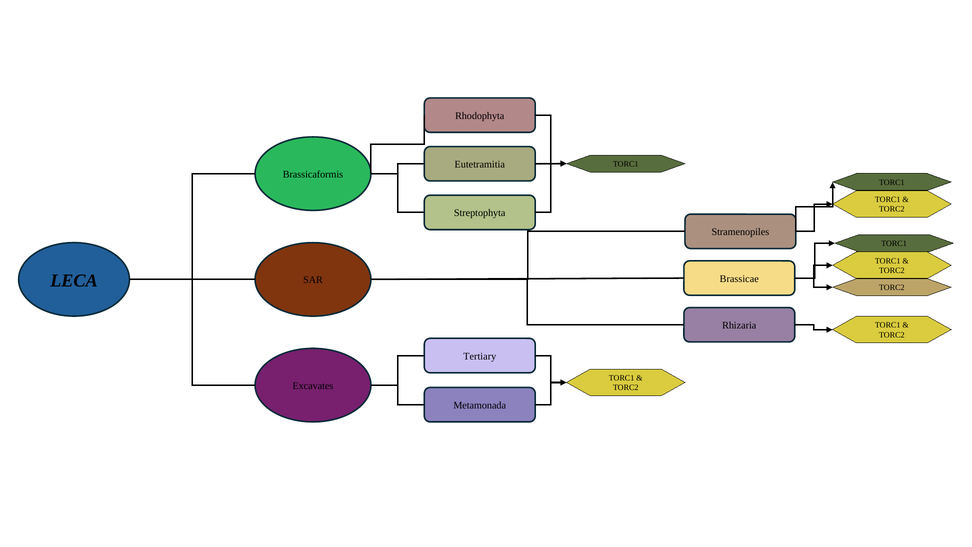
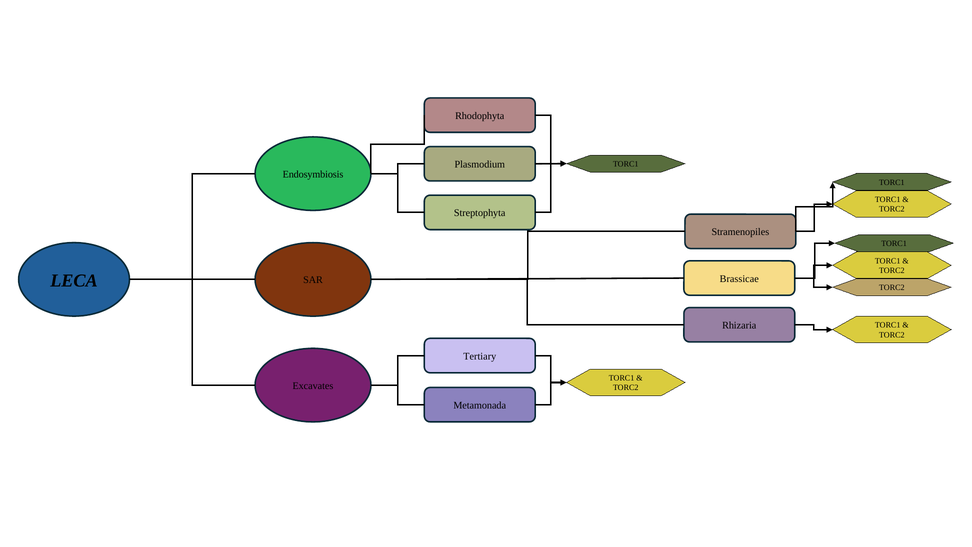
Eutetramitia: Eutetramitia -> Plasmodium (480, 164)
Brassicaformis: Brassicaformis -> Endosymbiosis (313, 174)
